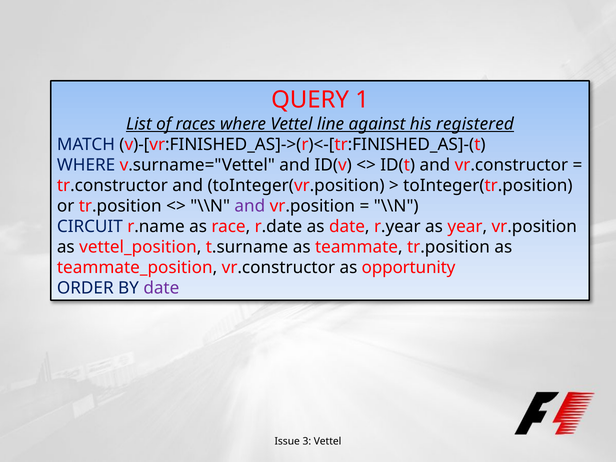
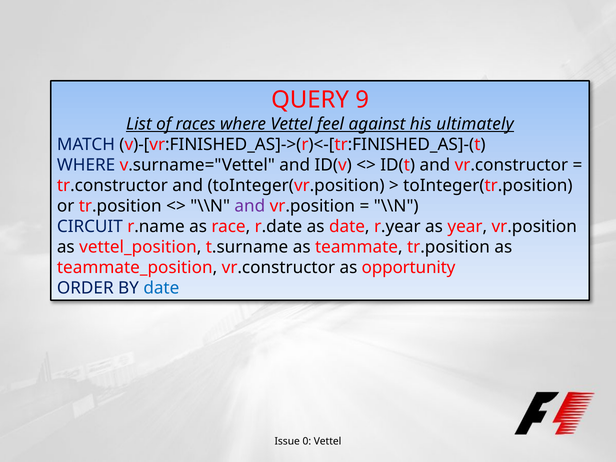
1: 1 -> 9 (362, 100)
line: line -> feel (330, 124)
registered: registered -> ultimately (475, 124)
date colour: purple -> blue (161, 288)
3: 3 -> 0 (307, 441)
